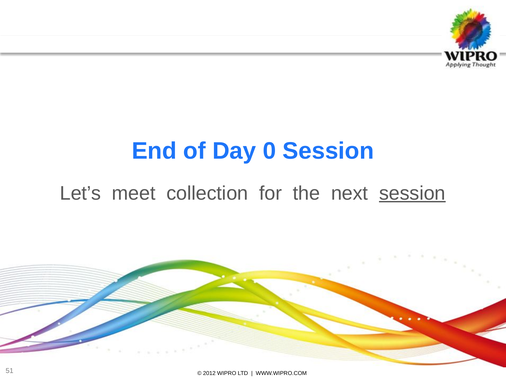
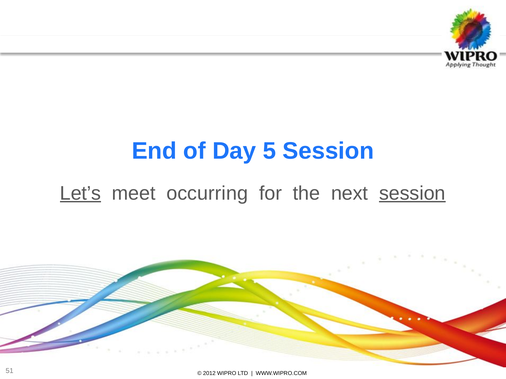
0: 0 -> 5 (269, 151)
Let’s underline: none -> present (80, 194)
collection: collection -> occurring (207, 194)
